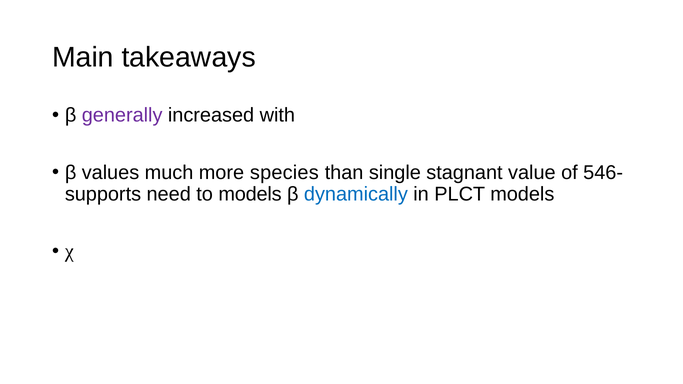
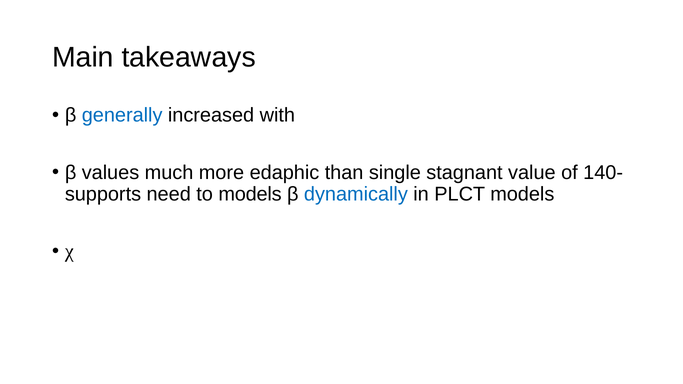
generally colour: purple -> blue (122, 115)
species: species -> edaphic (284, 173)
546-: 546- -> 140- (603, 173)
